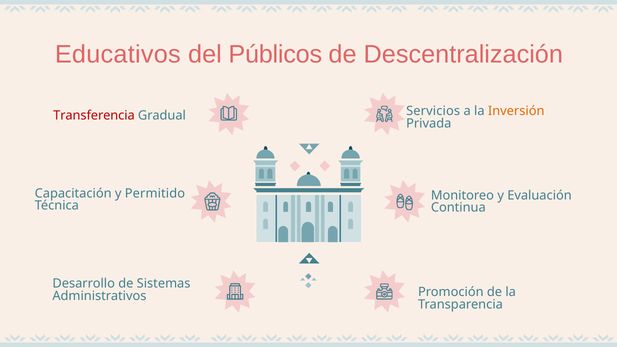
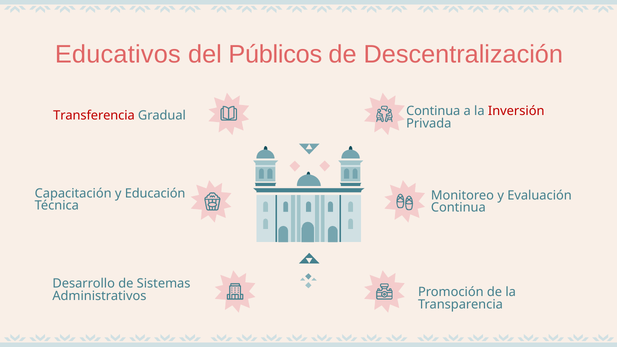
Servicios: Servicios -> Continua (433, 111)
Inversión colour: orange -> red (516, 111)
Permitido: Permitido -> Educación (155, 193)
